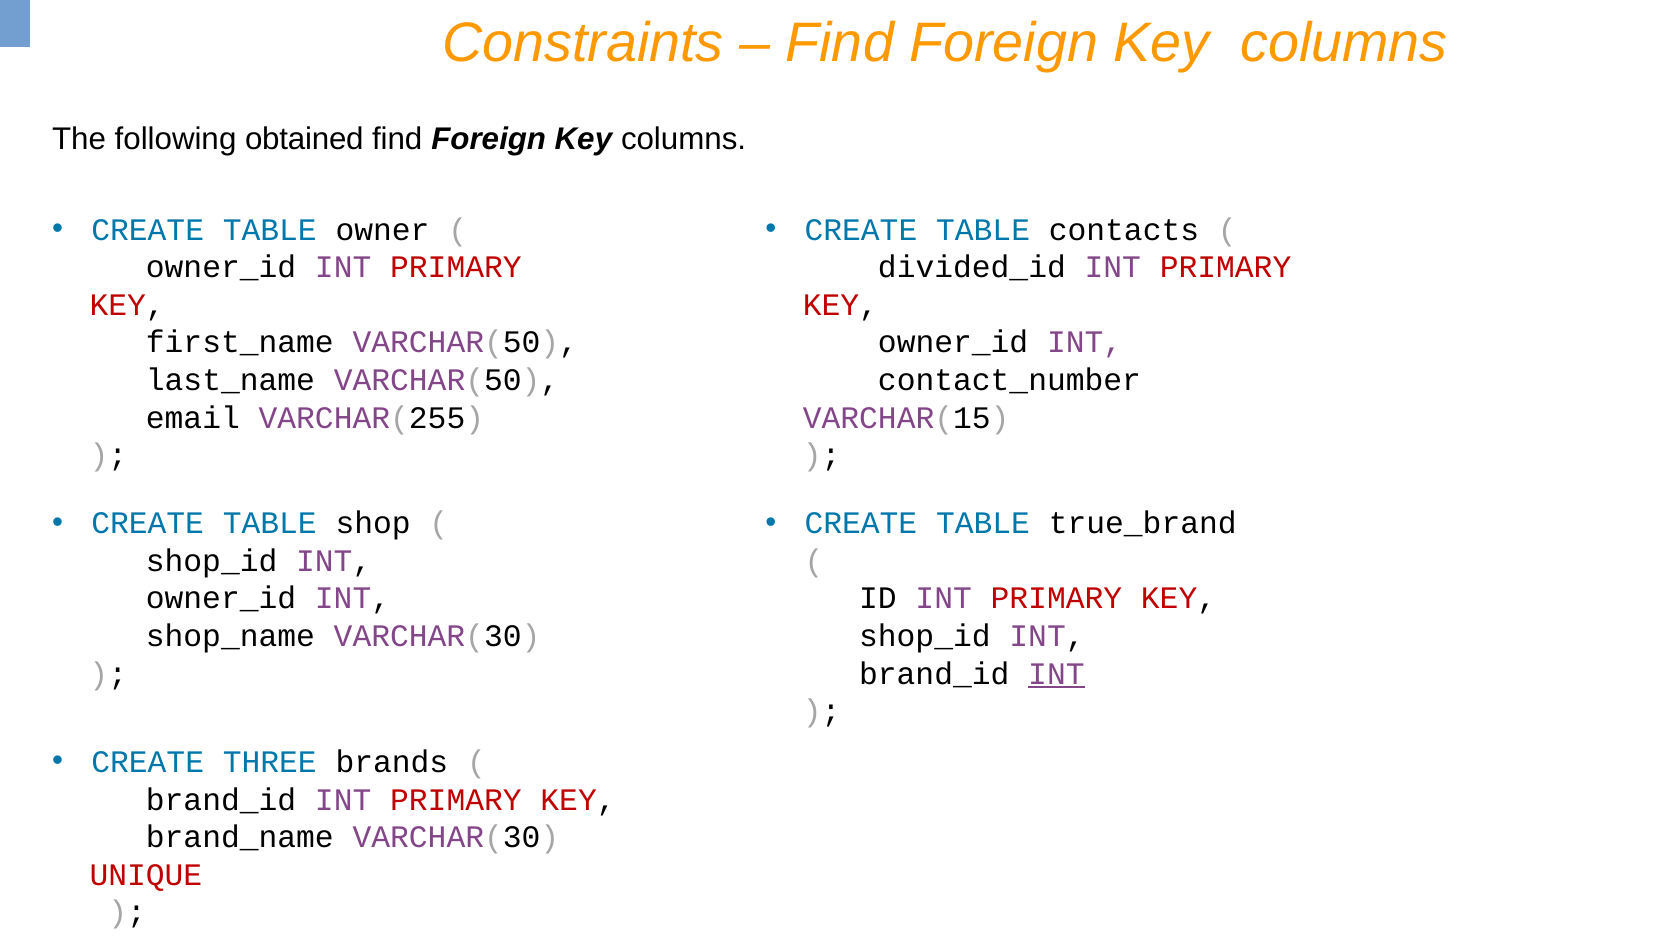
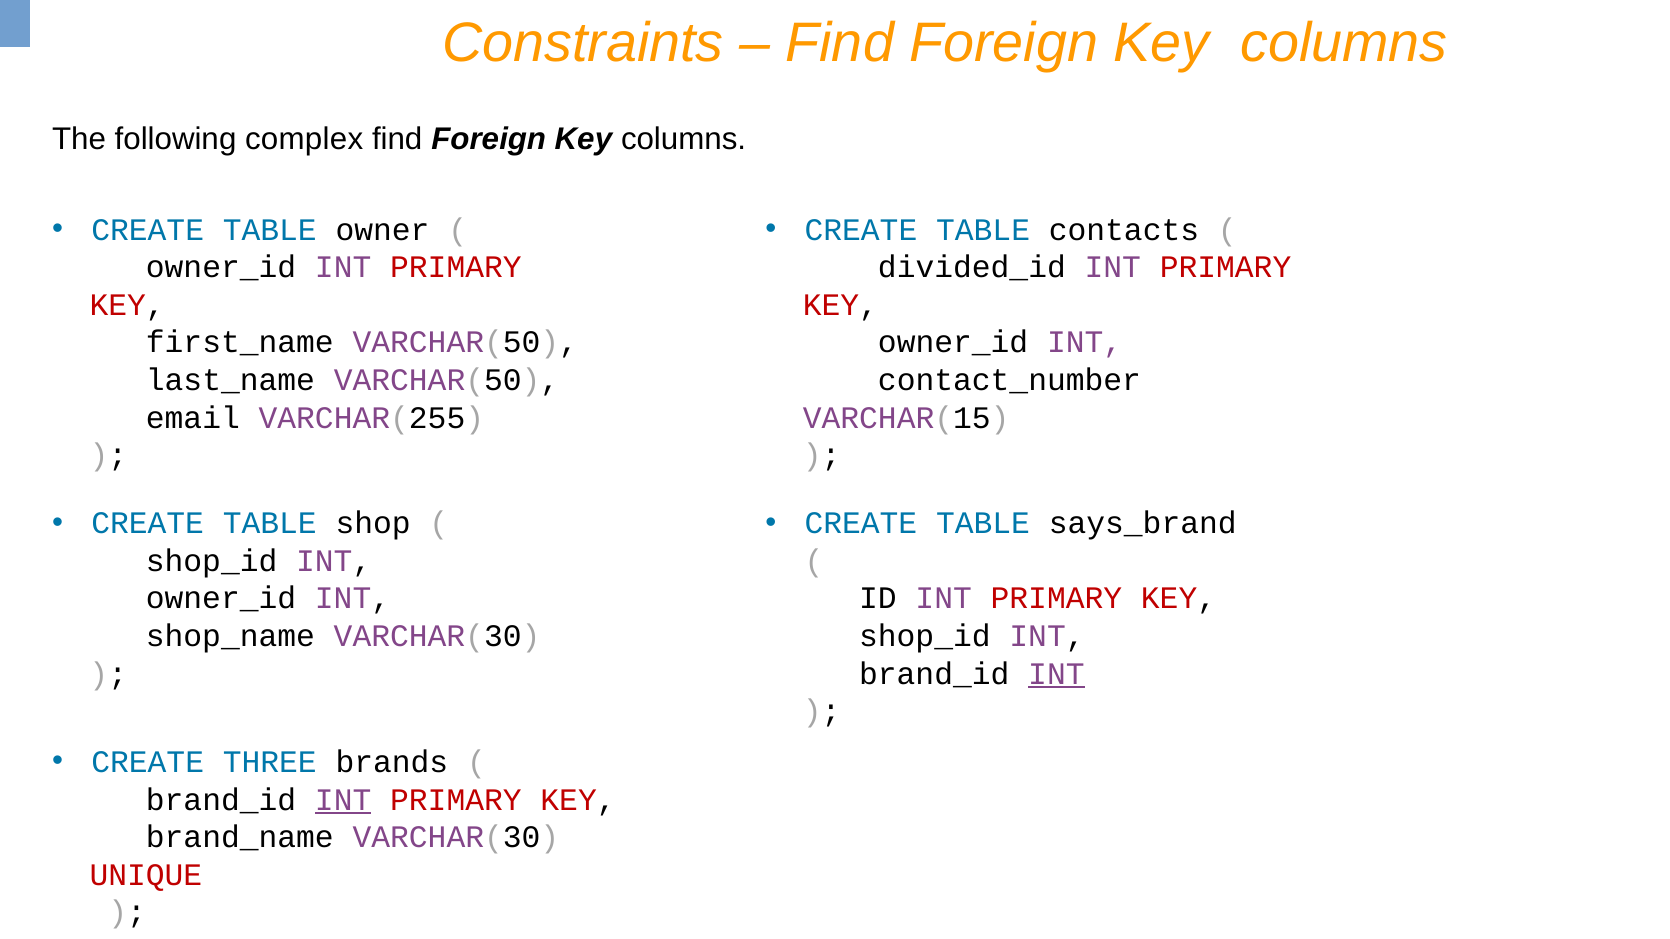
obtained: obtained -> complex (304, 139)
true_brand: true_brand -> says_brand (1143, 524)
INT underline: none -> present (343, 800)
